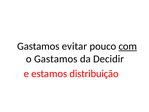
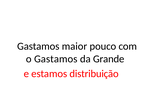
evitar: evitar -> maior (74, 46)
com underline: present -> none (128, 46)
Decidir: Decidir -> Grande (109, 59)
